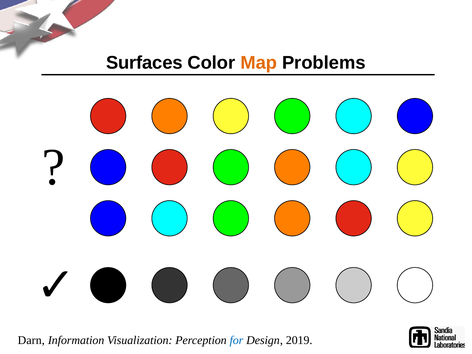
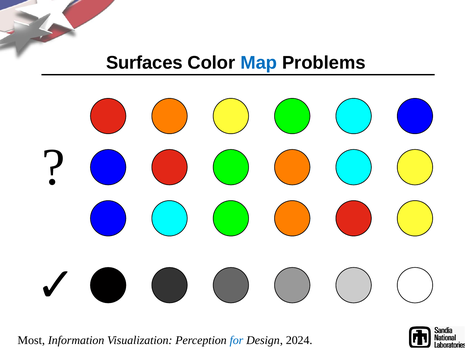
Map colour: orange -> blue (259, 63)
Darn: Darn -> Most (31, 340)
2019: 2019 -> 2024 (299, 340)
